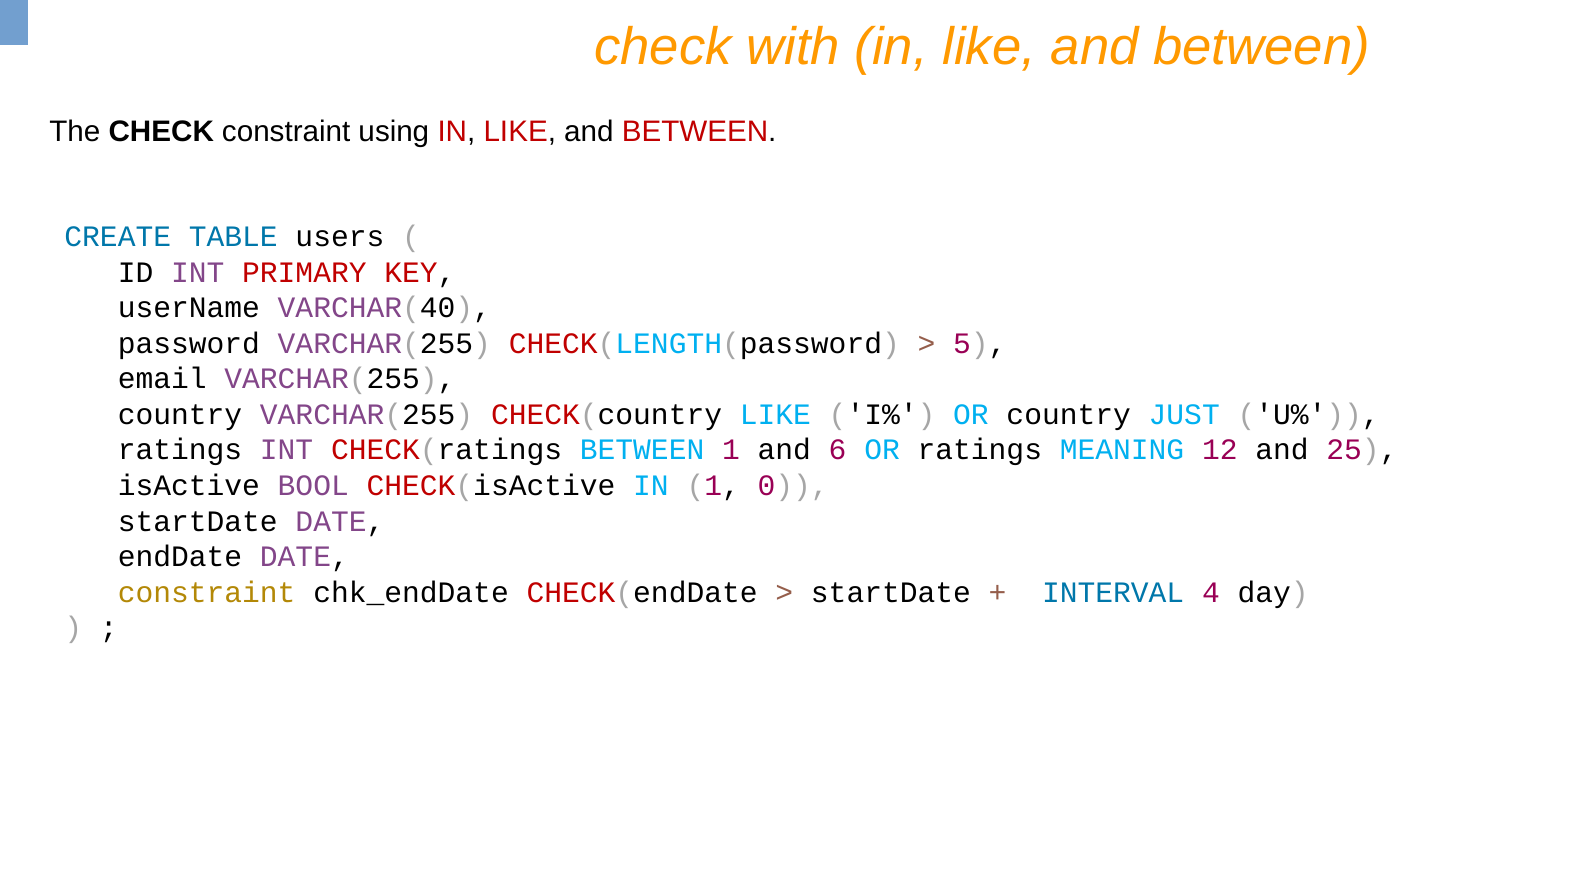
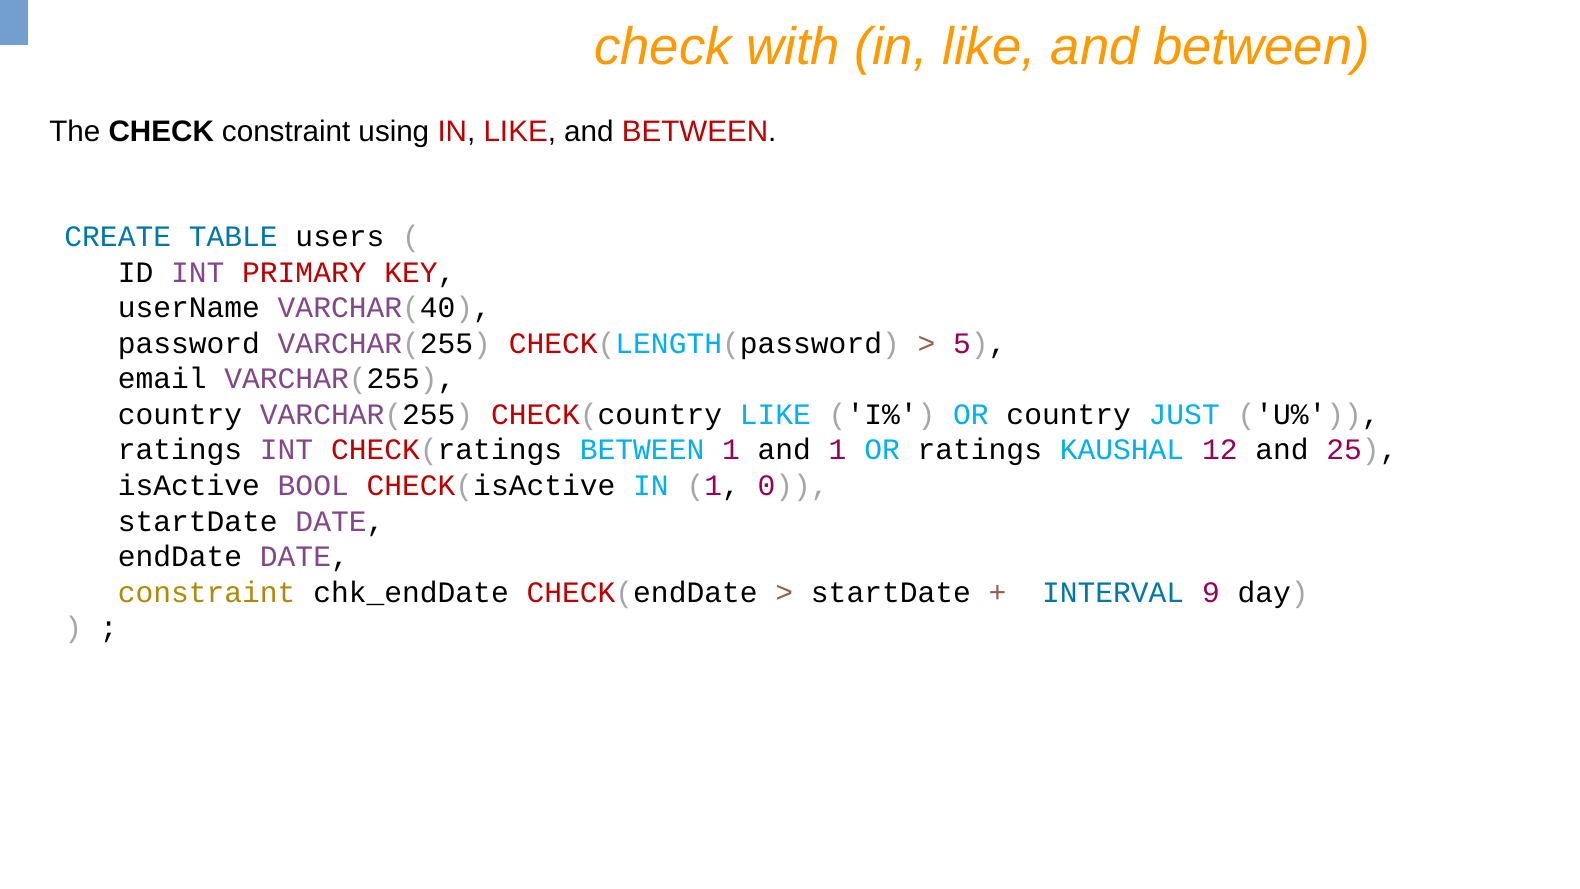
and 6: 6 -> 1 (838, 450)
MEANING: MEANING -> KAUSHAL (1122, 450)
4: 4 -> 9 (1211, 592)
